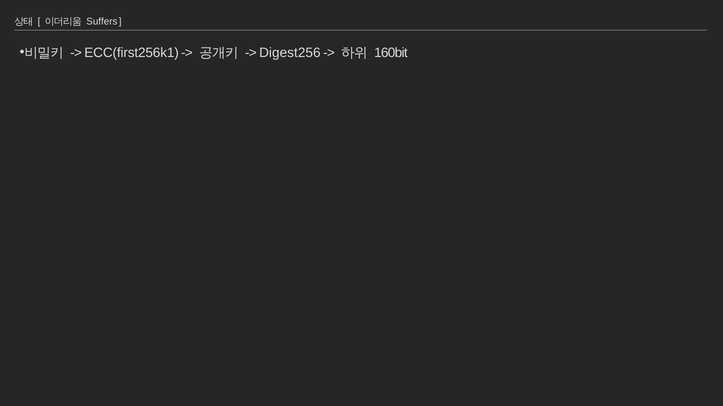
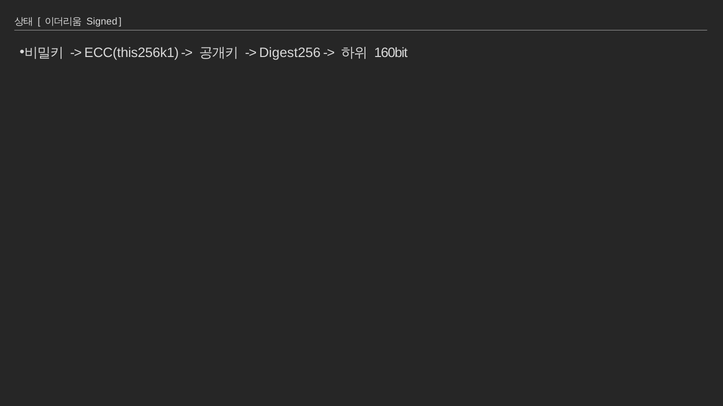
Suffers: Suffers -> Signed (102, 22)
ECC(first256k1: ECC(first256k1 -> ECC(this256k1 (132, 53)
